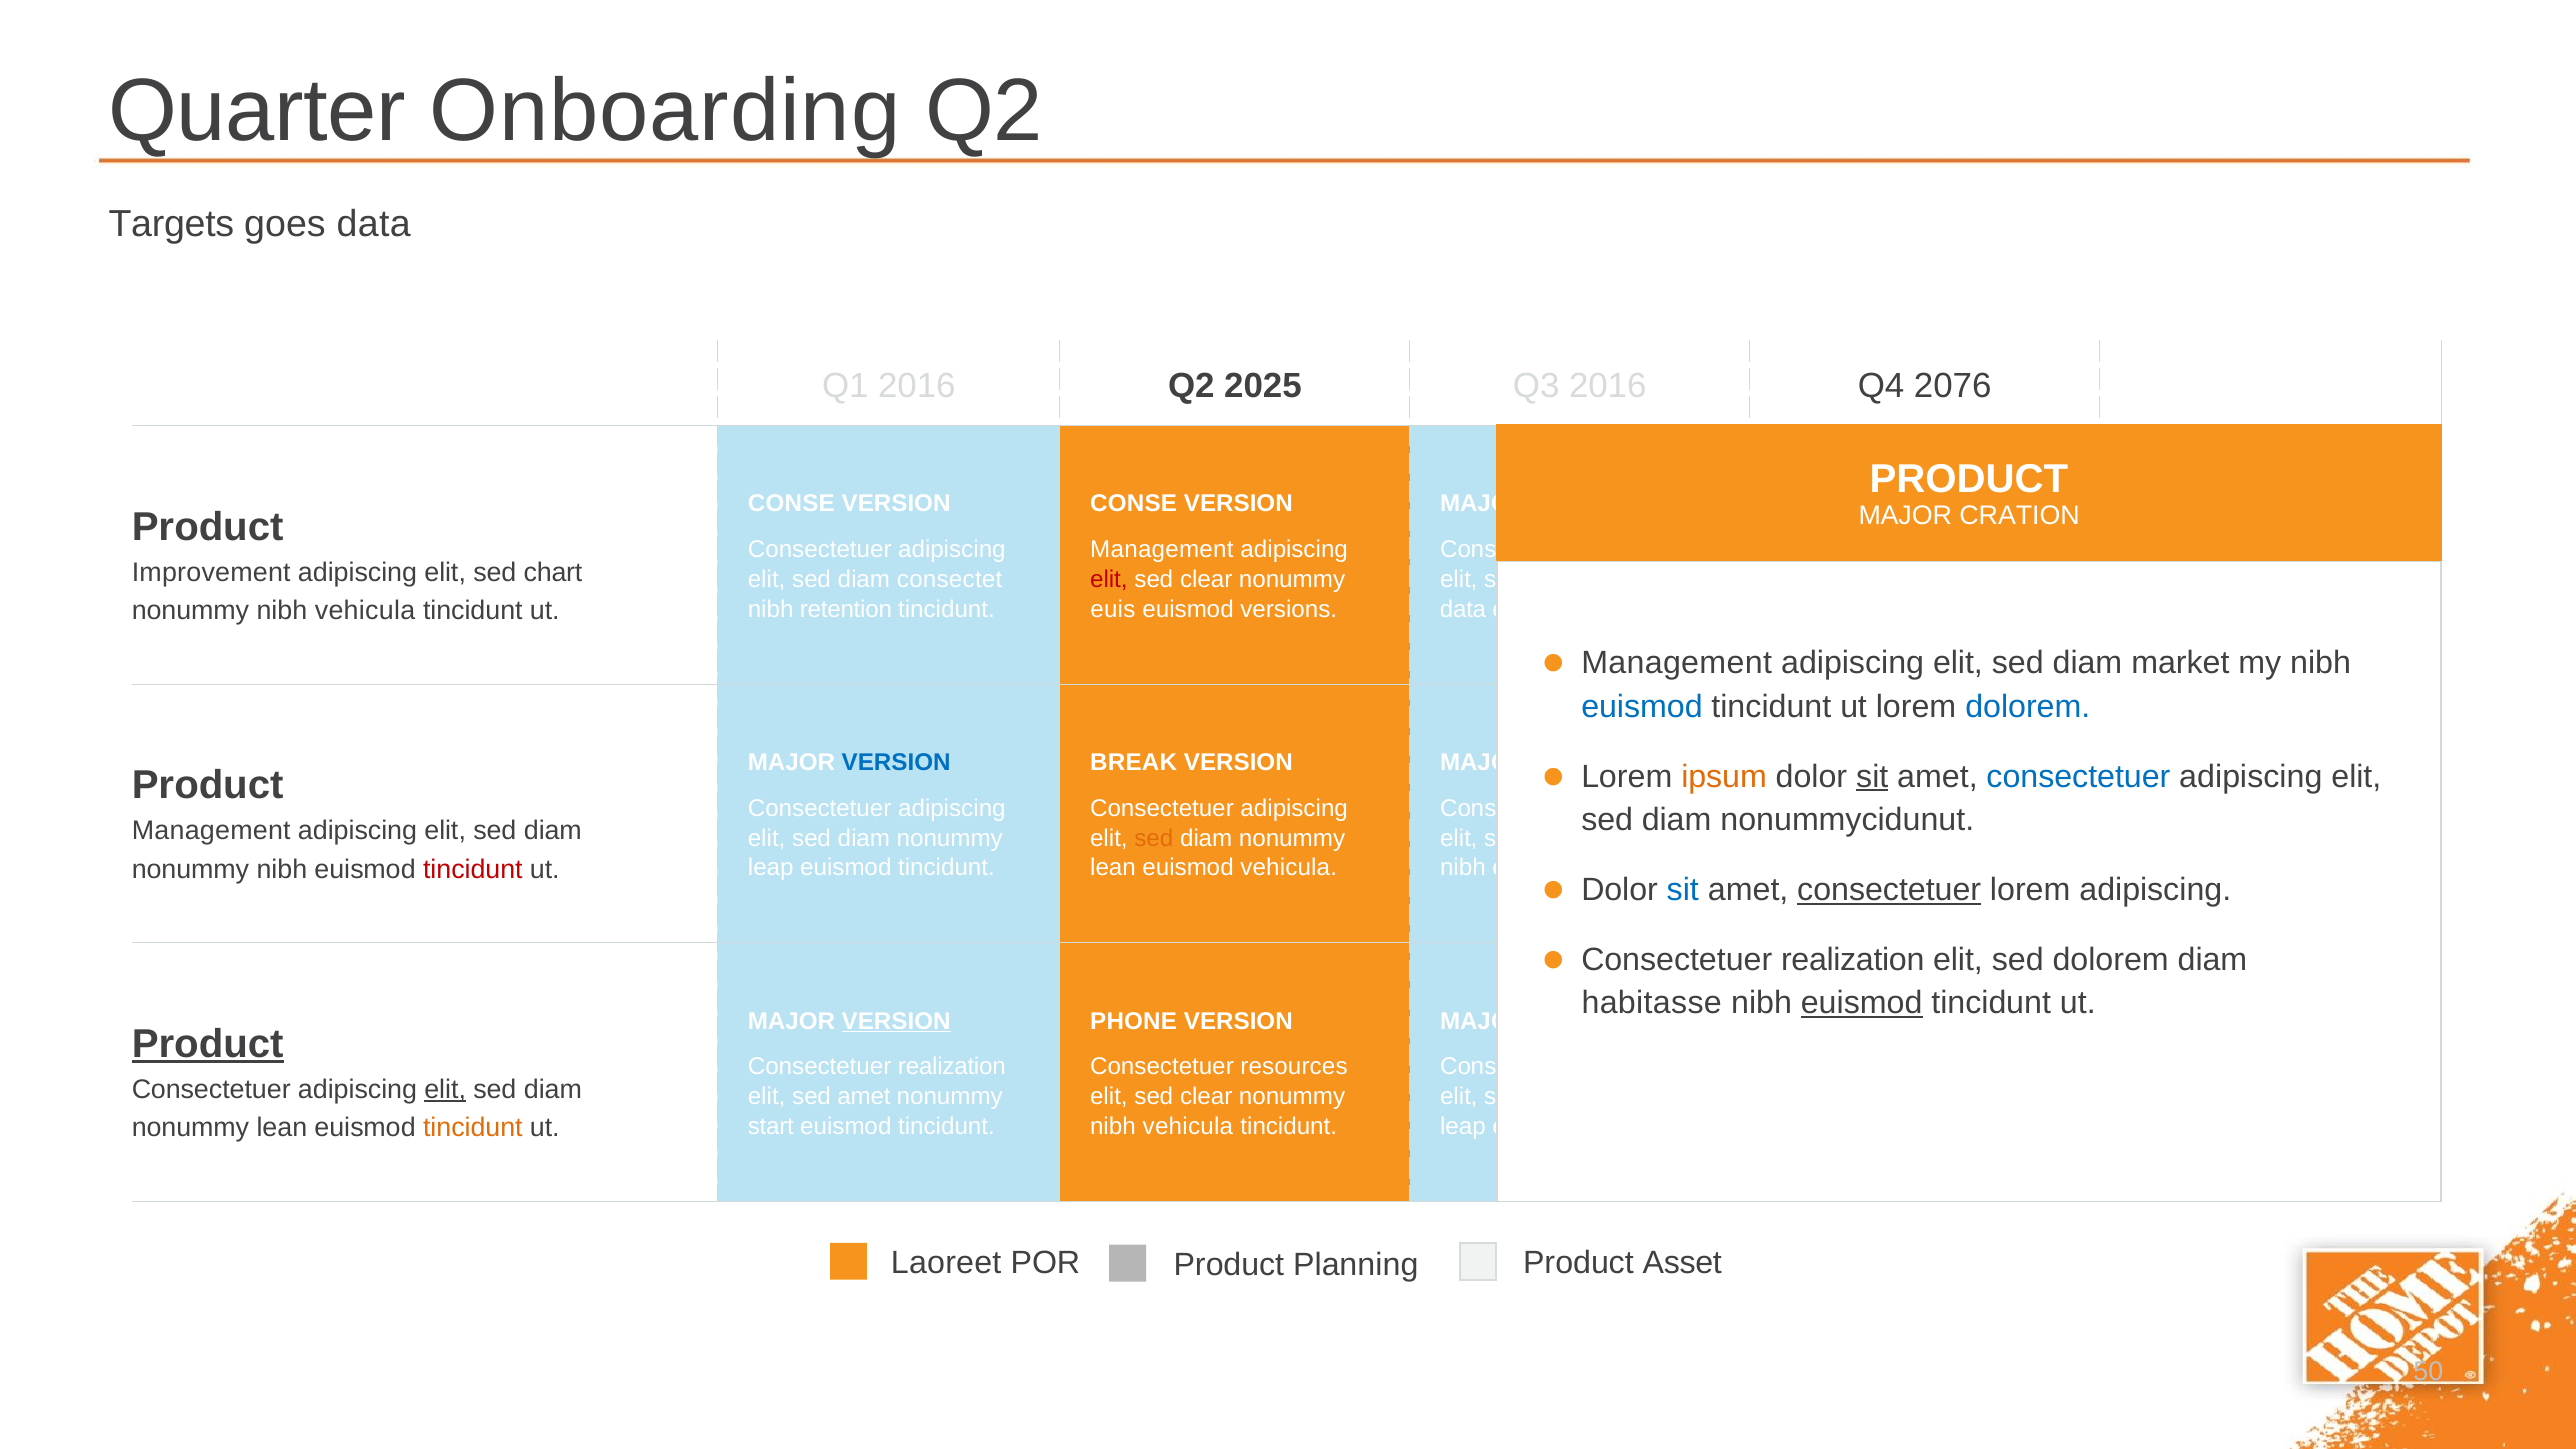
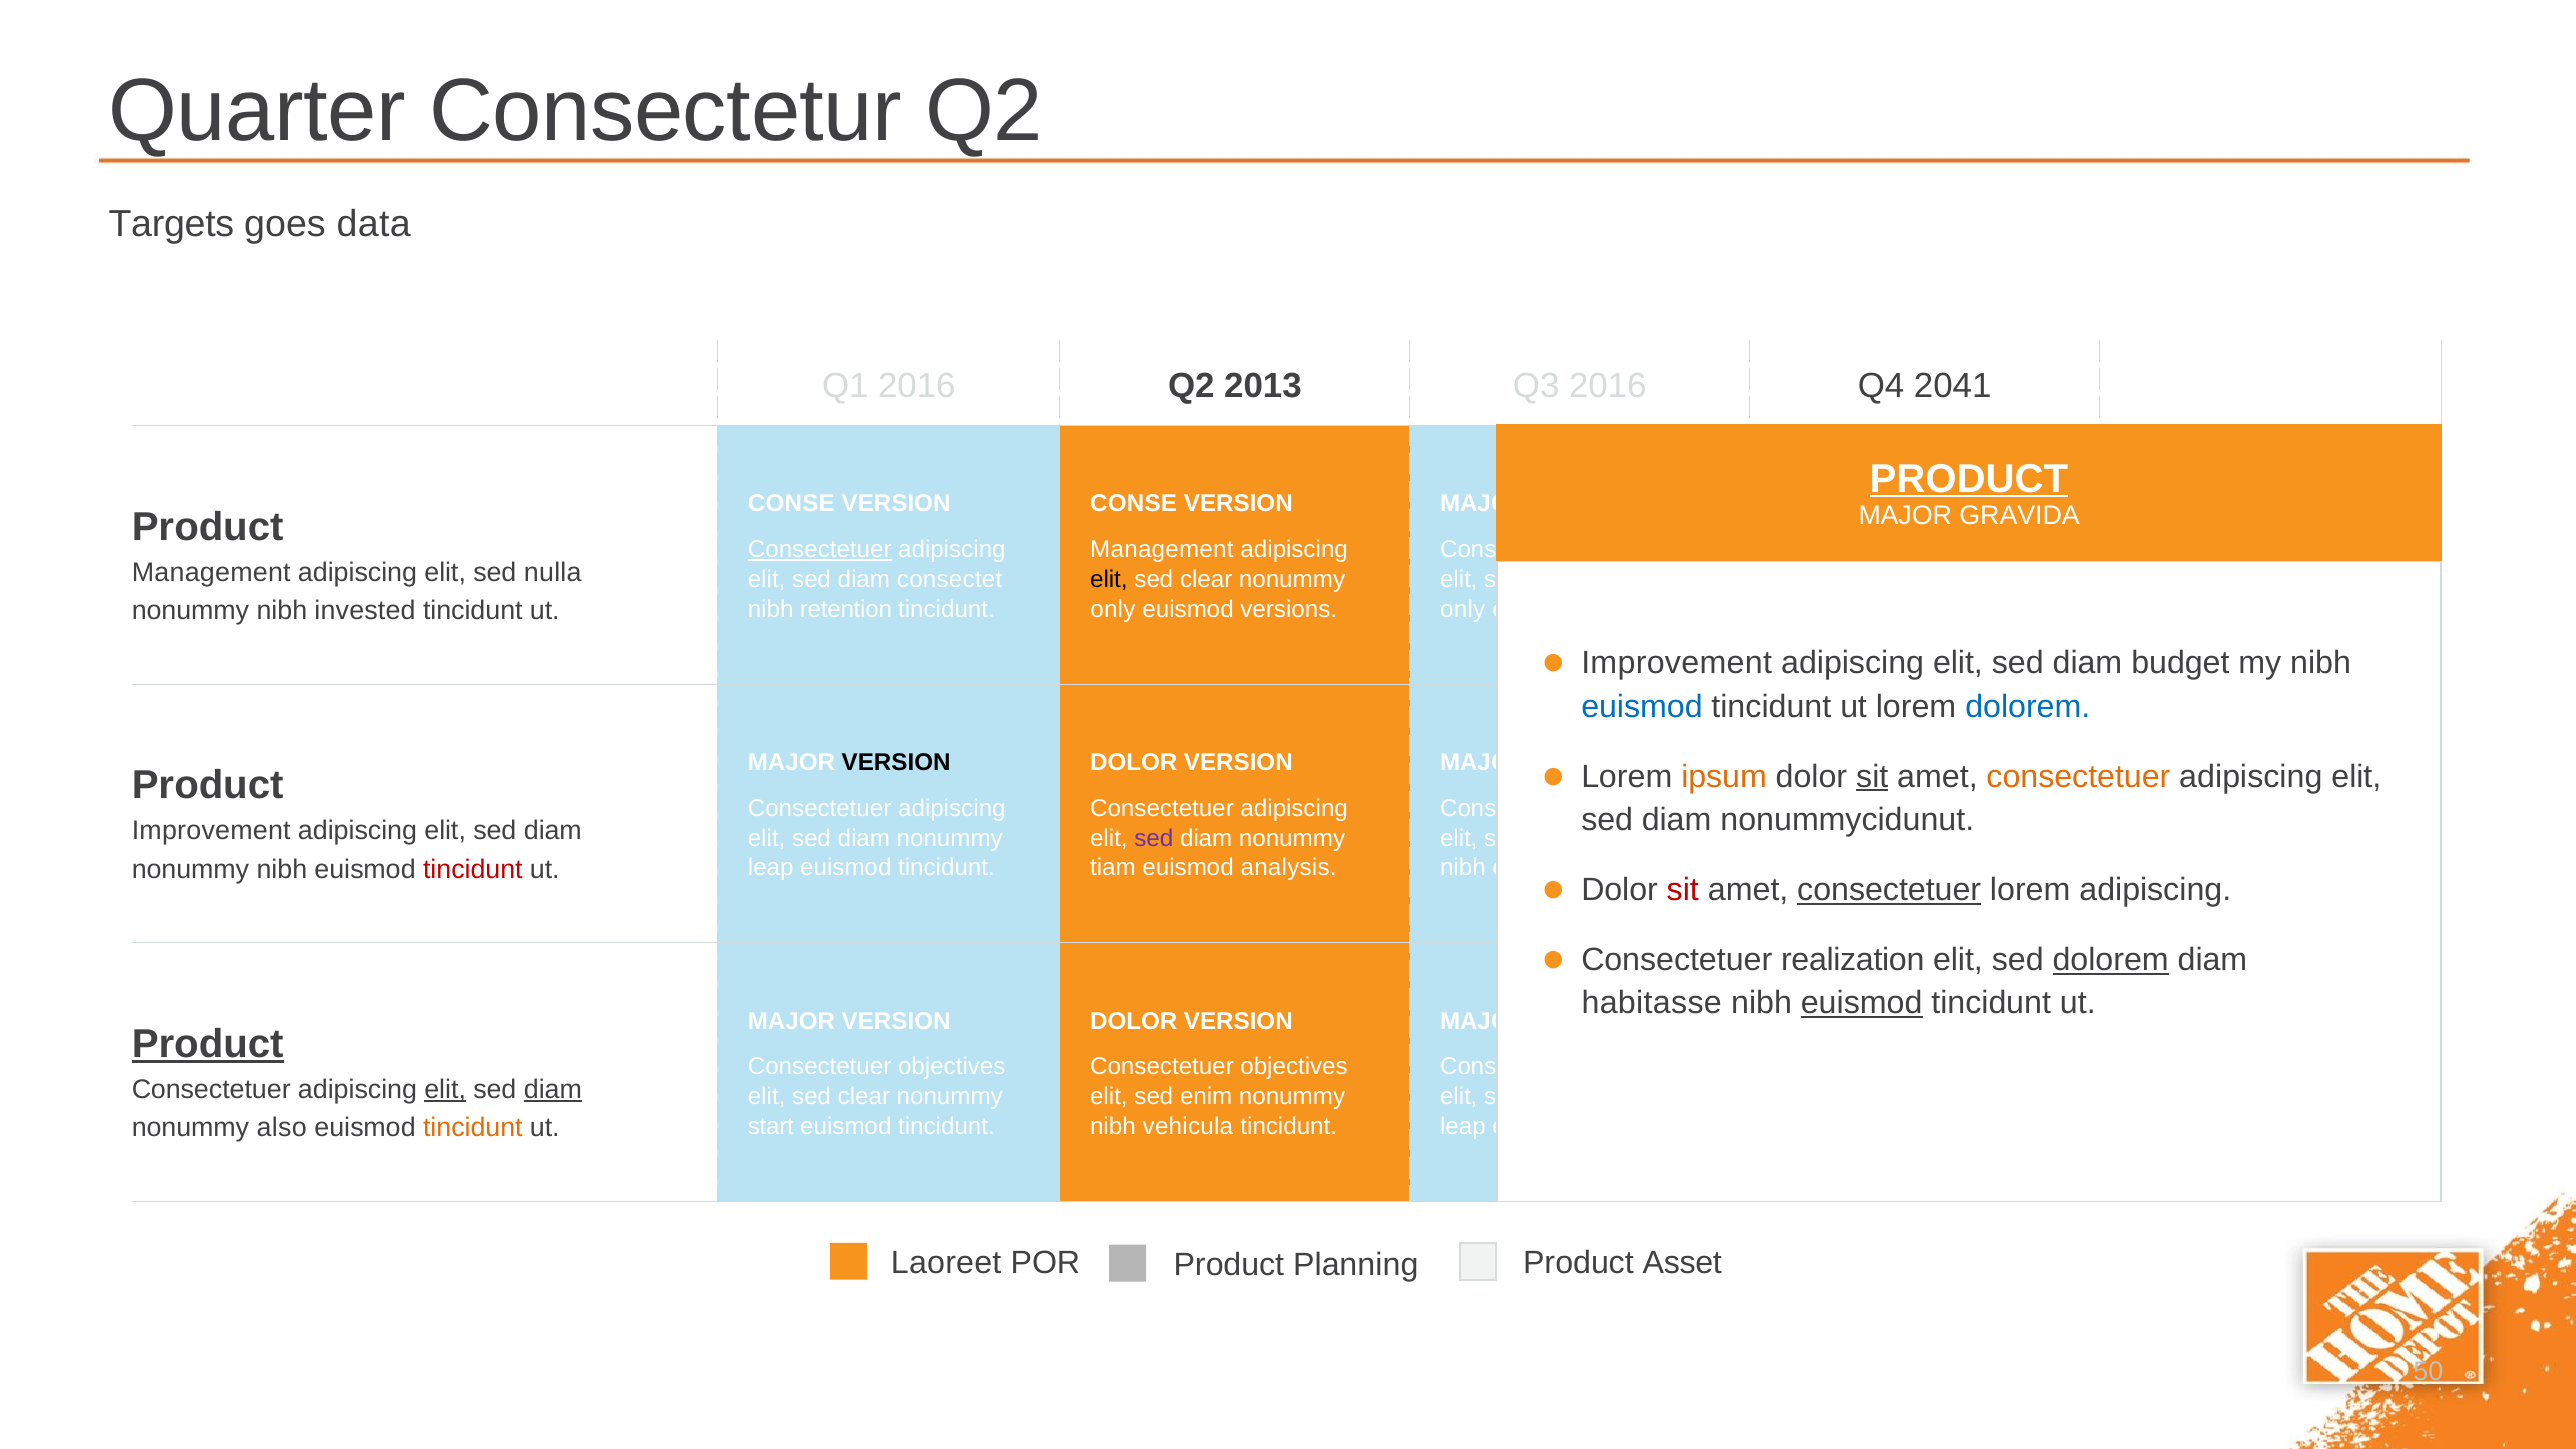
Onboarding: Onboarding -> Consectetur (666, 111)
2025: 2025 -> 2013 (1263, 386)
2076: 2076 -> 2041 (1953, 386)
PRODUCT underline: none -> present (1969, 479)
CRATION: CRATION -> GRAVIDA (2020, 516)
Consectetuer underline: none -> present (820, 550)
Improvement: Improvement -> Management (211, 572)
chart: chart -> nulla (553, 572)
elit colour: red -> black (1109, 579)
euis: euis -> only (1113, 609)
data: data -> only (1463, 609)
vehicula: vehicula -> invested (365, 611)
Management: Management -> Improvement (1677, 663)
market: market -> budget (2180, 663)
consectetuer colour: blue -> orange (2078, 776)
VERSION colour: blue -> black (896, 762)
BREAK: BREAK -> DOLOR (1134, 762)
Management: Management -> Improvement (211, 831)
sed colour: orange -> purple (1154, 838)
lean: lean -> tiam (1113, 868)
euismod vehicula: vehicula -> analysis (1289, 868)
sit colour: blue -> red (1683, 890)
dolorem underline: none -> present (2111, 960)
VERSION underline: present -> none (896, 1021)
PHONE: PHONE -> DOLOR (1134, 1021)
realization: realization -> objectives (952, 1067)
resources: resources -> objectives (1294, 1067)
diam underline: none -> present (553, 1090)
amet: amet -> clear (864, 1097)
clear: clear -> enim (1206, 1097)
lean: lean -> also (282, 1128)
